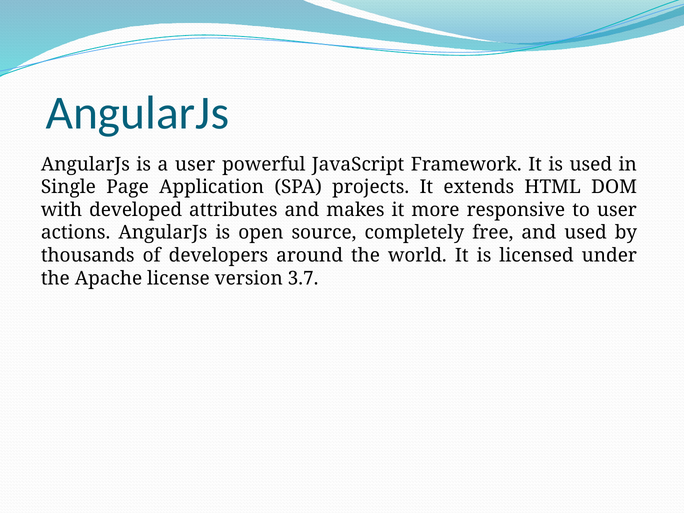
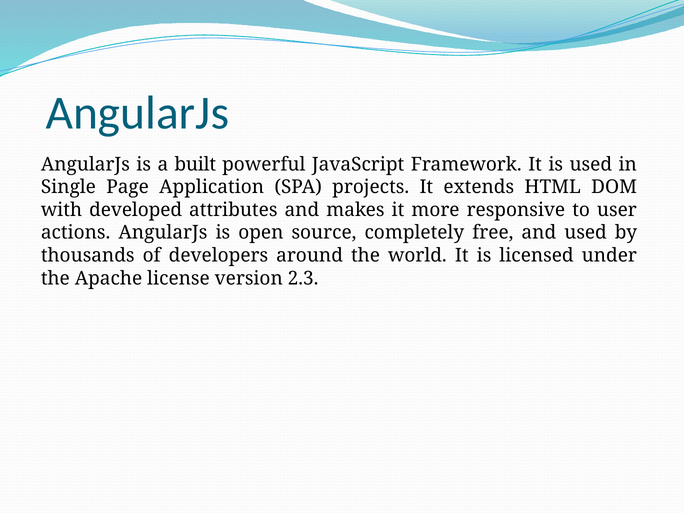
a user: user -> built (195, 164)
3.7: 3.7 -> 2.3 (303, 278)
